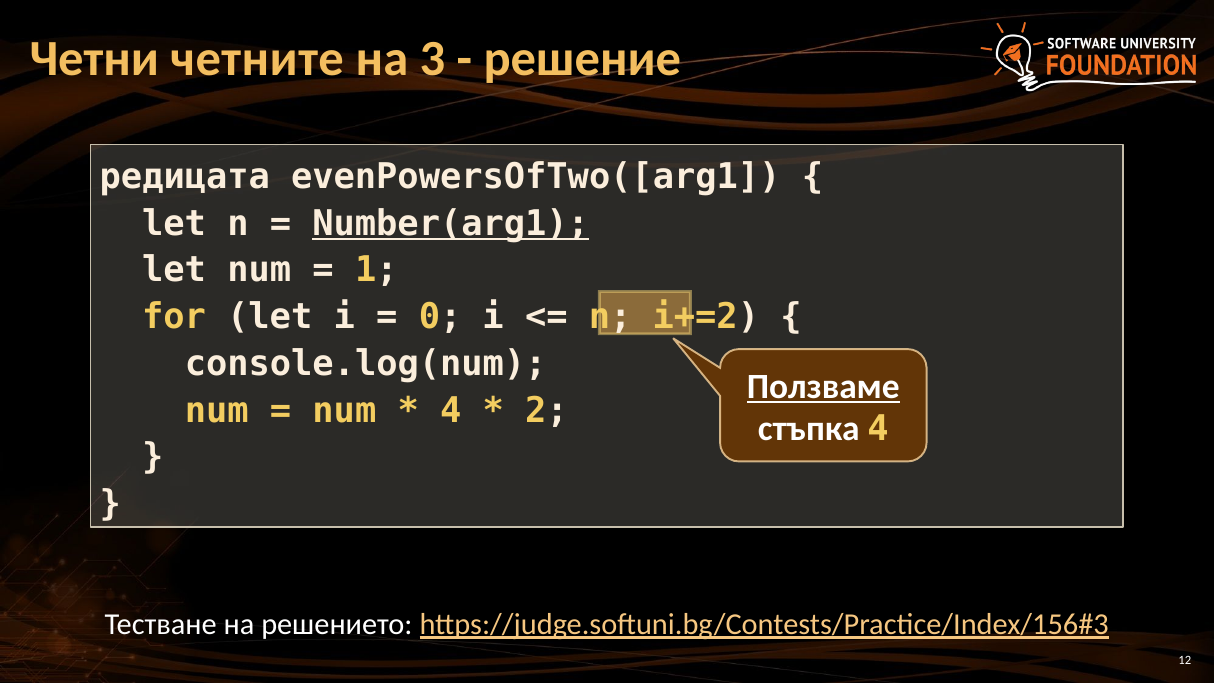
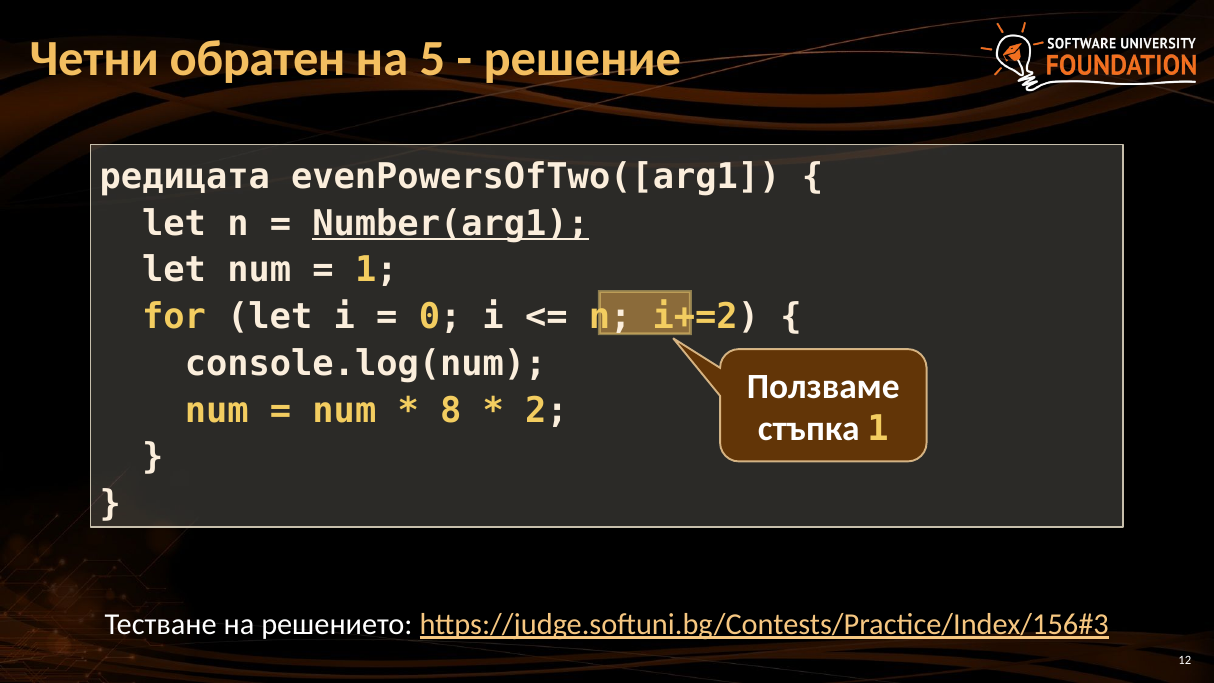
четните: четните -> обратен (258, 59)
3: 3 -> 5 (432, 59)
Ползваме underline: present -> none (823, 386)
4: 4 -> 8 (451, 410)
стъпка 4: 4 -> 1 (878, 429)
